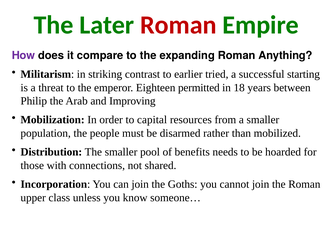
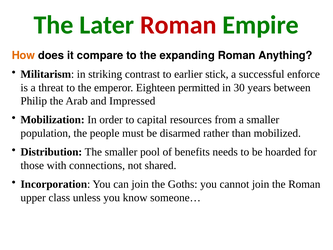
How colour: purple -> orange (23, 55)
tried: tried -> stick (217, 74)
starting: starting -> enforce (304, 74)
18: 18 -> 30 (239, 88)
Improving: Improving -> Impressed (132, 101)
